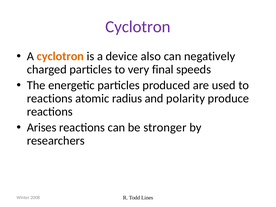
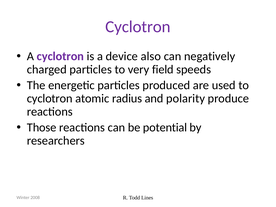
cyclotron colour: orange -> purple (60, 56)
final: final -> field (163, 69)
reactions: reactions -> cyclotron (50, 98)
Arises: Arises -> Those (42, 127)
stronger: stronger -> potential (165, 127)
